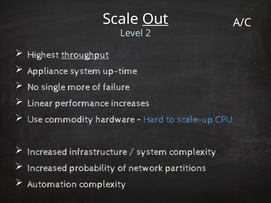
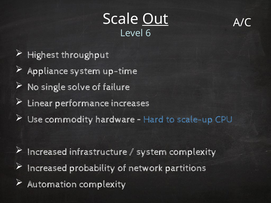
2: 2 -> 6 (148, 33)
throughput underline: present -> none (85, 55)
more: more -> solve (79, 87)
